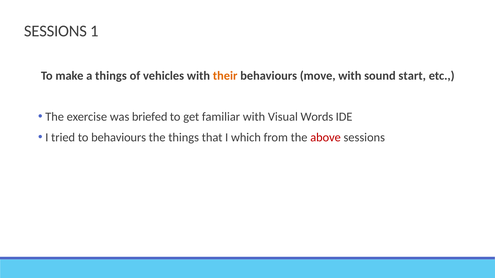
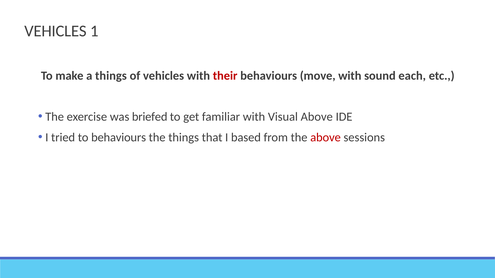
SESSIONS: SESSIONS -> VEHICLES (55, 31)
their colour: orange -> red (225, 76)
start: start -> each (412, 76)
Visual Words: Words -> Above (317, 117)
which: which -> based (246, 137)
